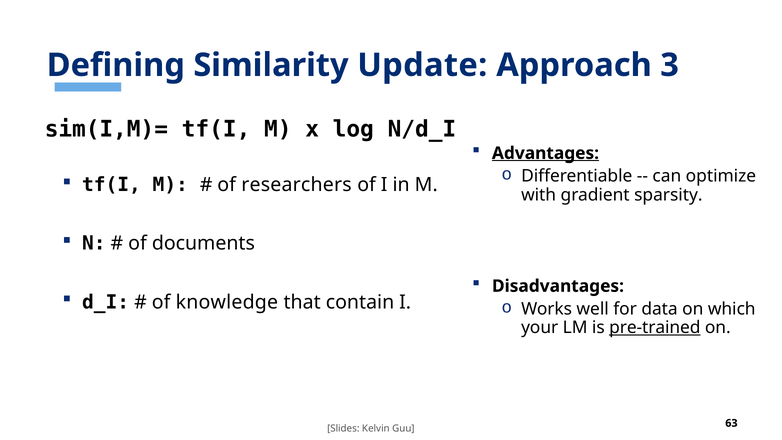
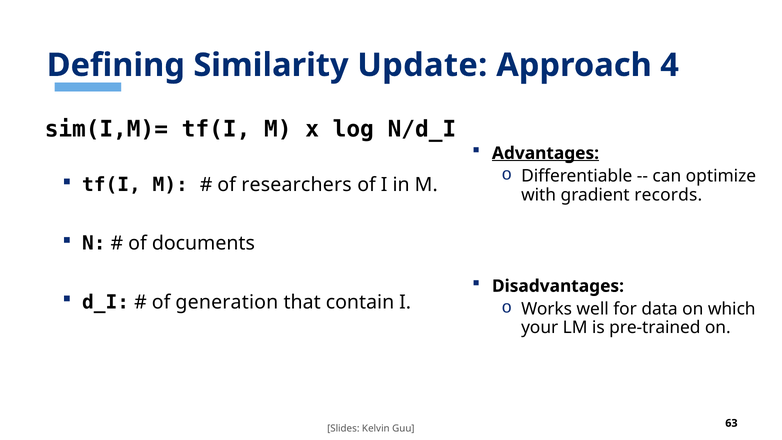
3: 3 -> 4 (670, 65)
sparsity: sparsity -> records (668, 195)
knowledge: knowledge -> generation (227, 302)
pre-trained underline: present -> none (655, 328)
